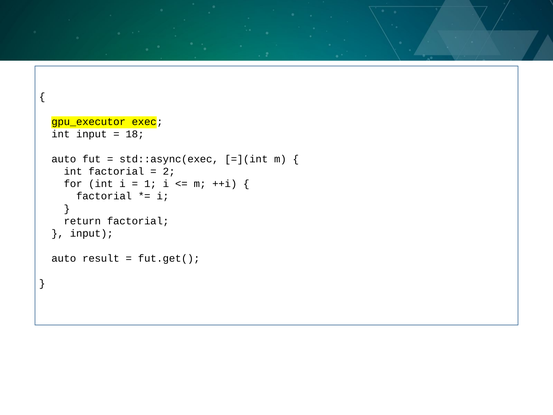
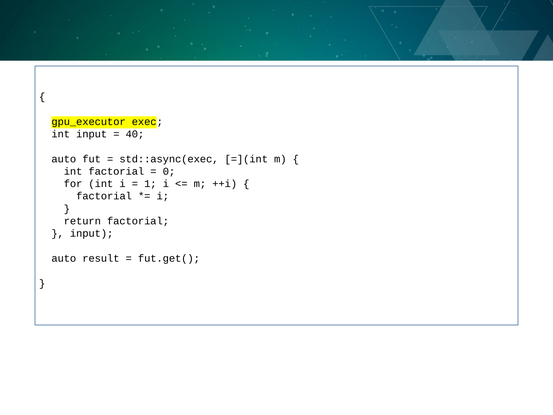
18: 18 -> 40 (135, 134)
2: 2 -> 0 (169, 171)
